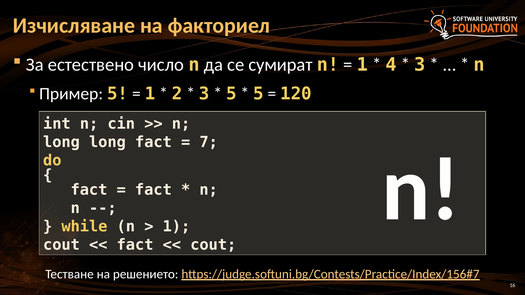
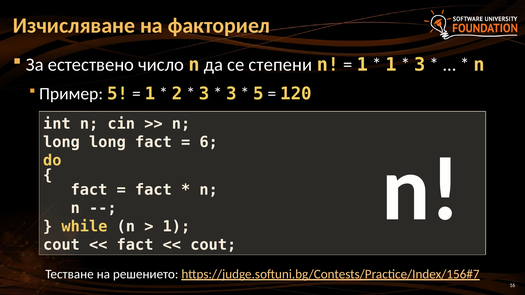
сумират: сумират -> степени (280, 65)
4: 4 -> 1 (391, 65)
5: 5 -> 3 (231, 94)
7: 7 -> 6 (209, 142)
